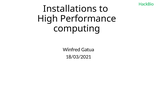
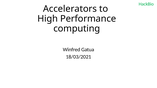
Installations: Installations -> Accelerators (70, 9)
